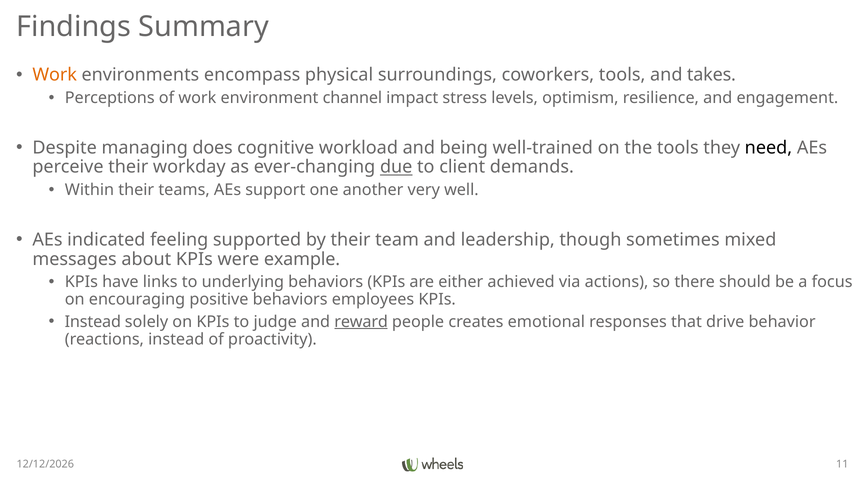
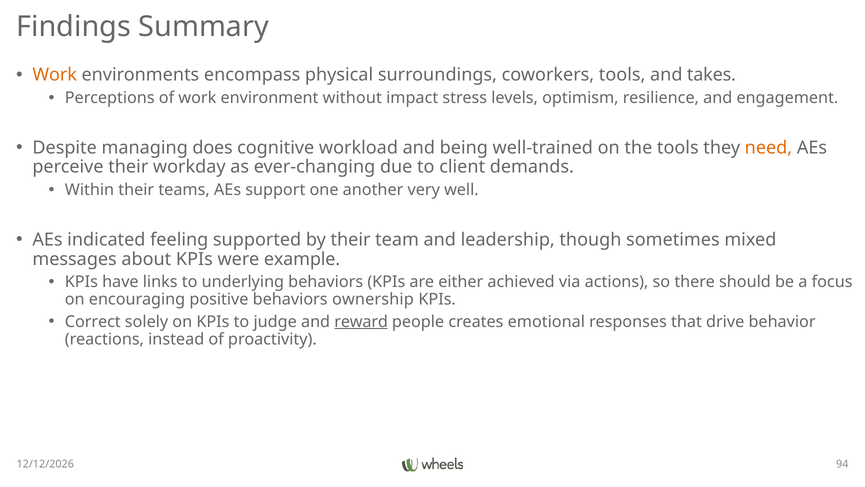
channel: channel -> without (352, 98)
need colour: black -> orange (768, 147)
due underline: present -> none (396, 167)
employees: employees -> ownership (373, 299)
Instead: Instead -> Correct (93, 321)
11: 11 -> 94 (842, 464)
